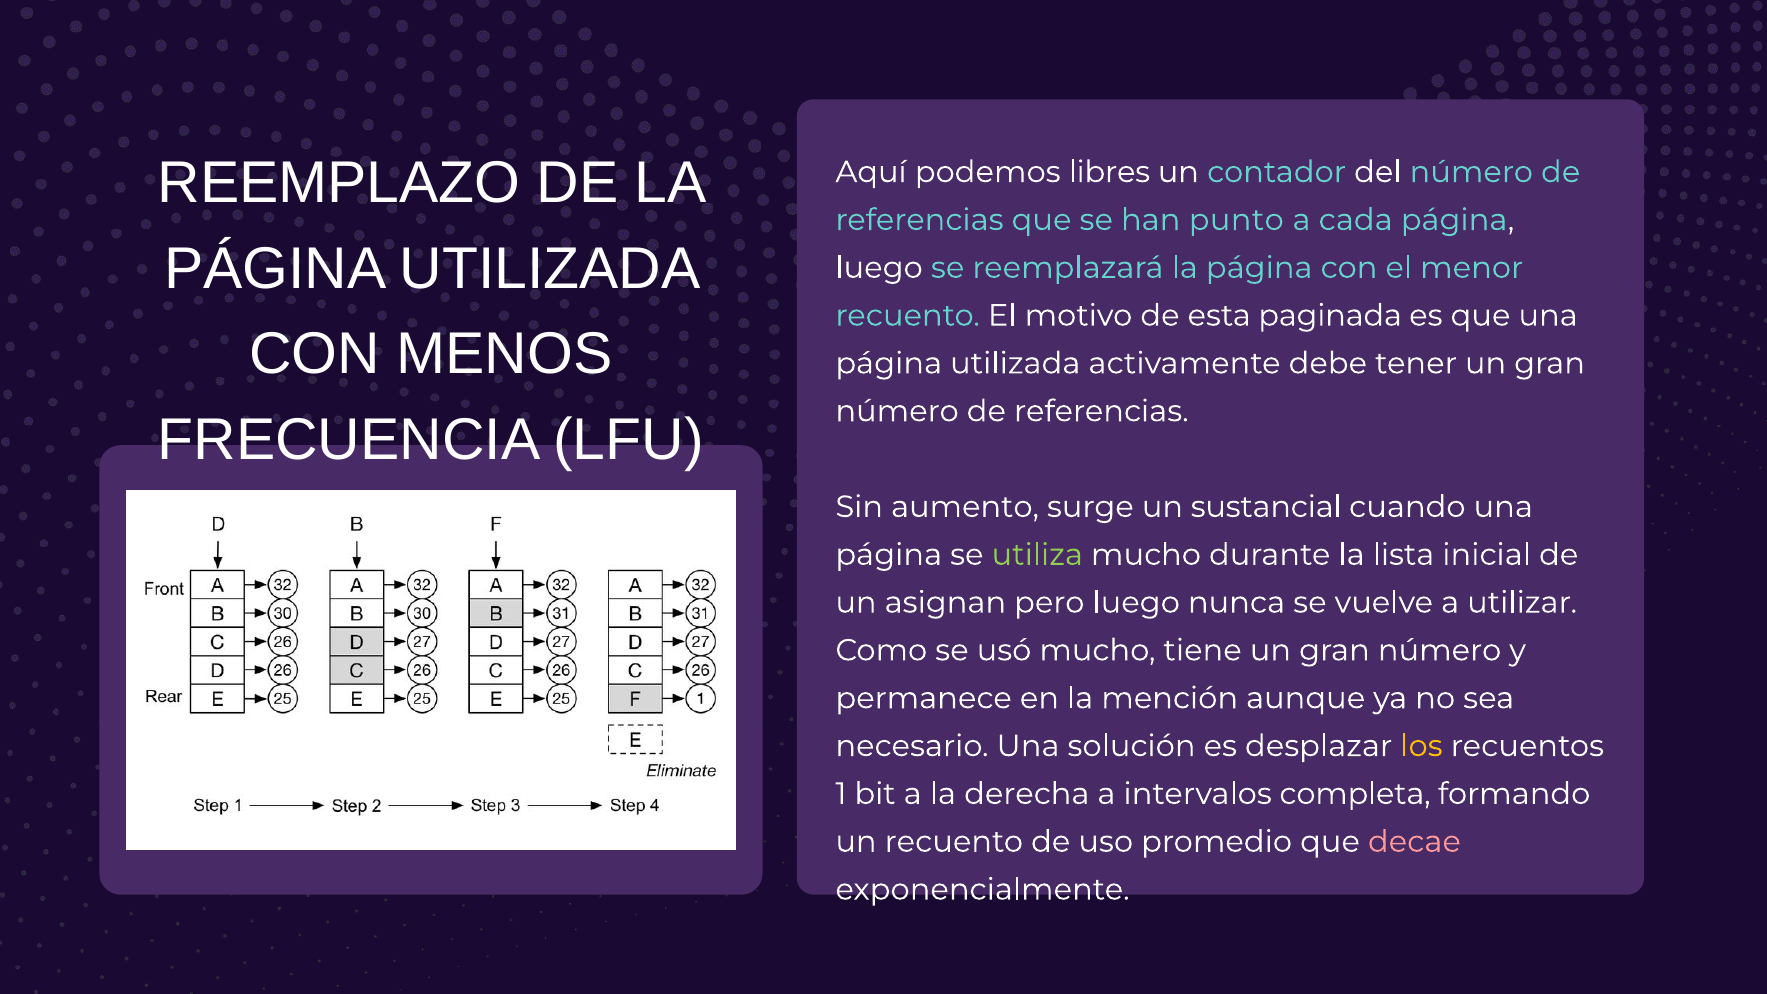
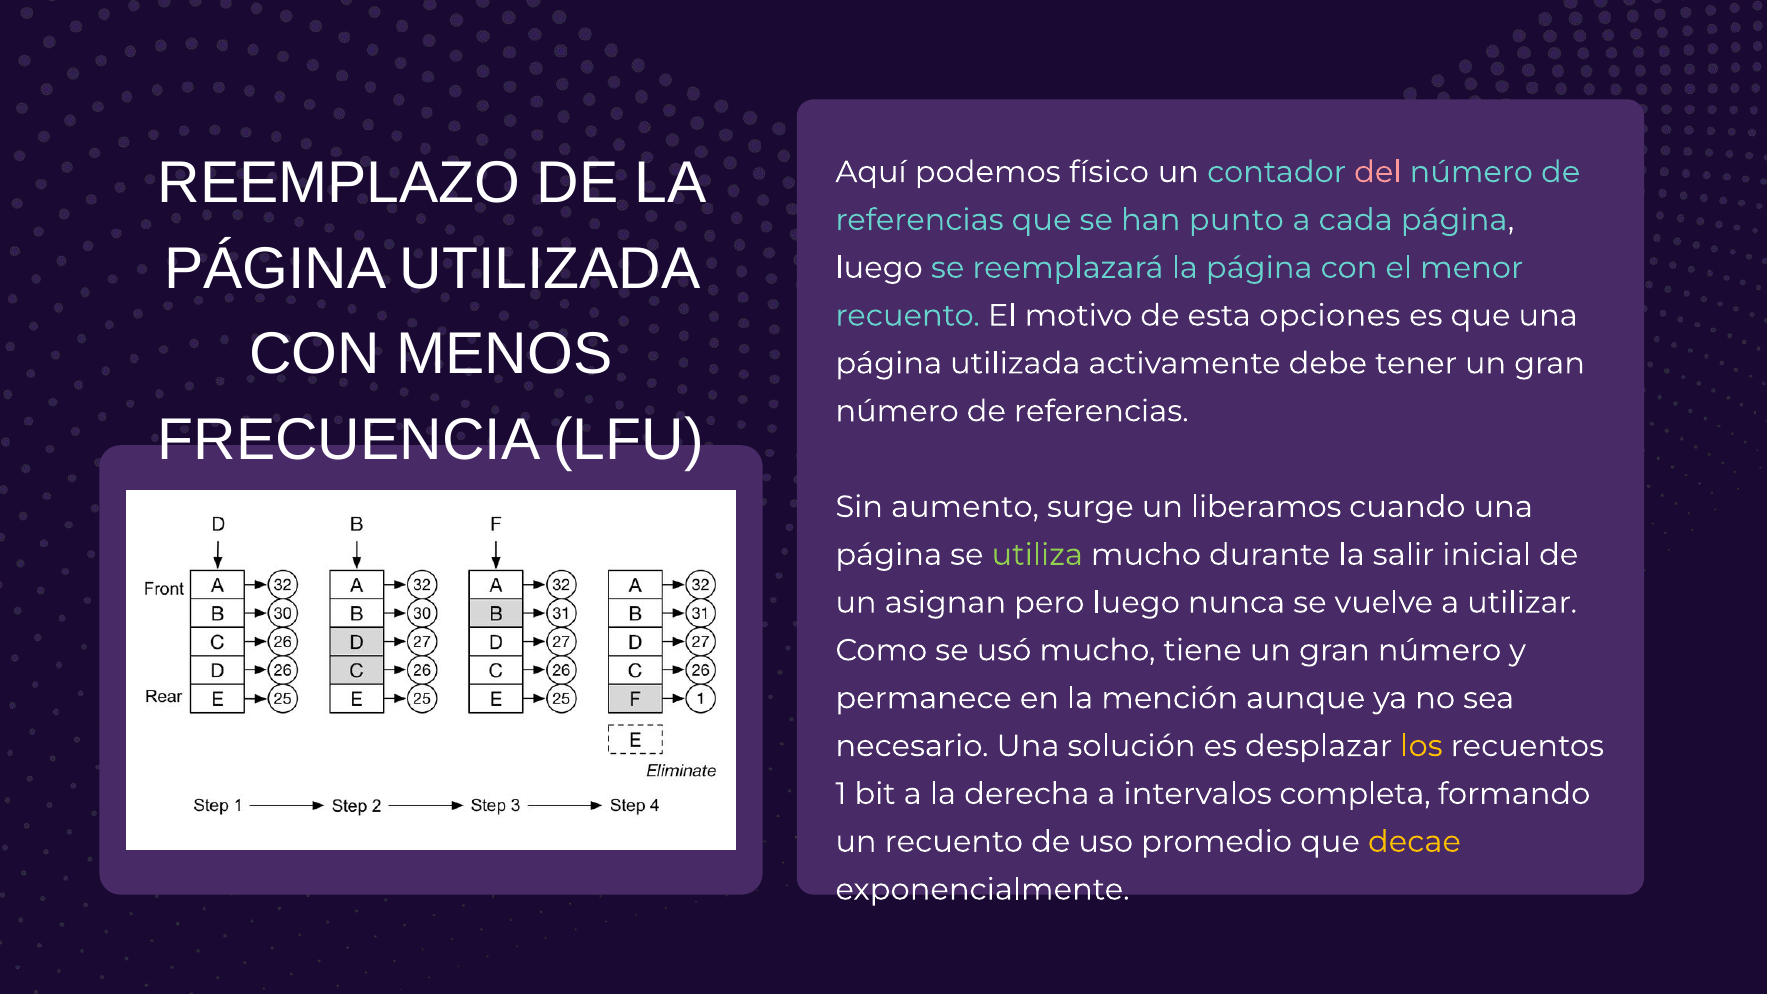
libres: libres -> físico (1109, 172)
del colour: white -> pink (1378, 172)
paginada: paginada -> opciones (1330, 316)
sustancial: sustancial -> liberamos (1266, 507)
lista: lista -> salir (1403, 555)
decae colour: pink -> yellow (1414, 842)
